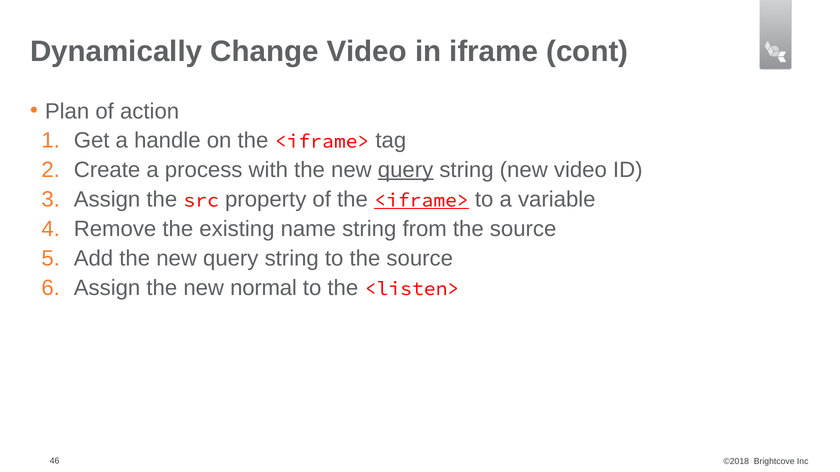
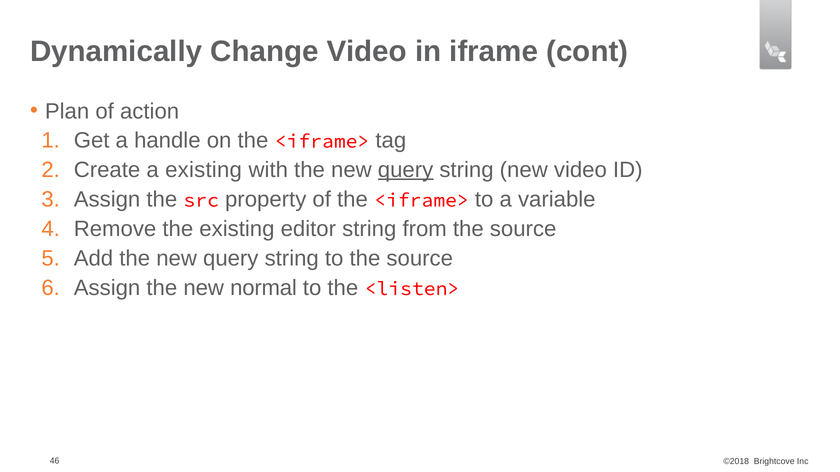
a process: process -> existing (204, 170)
<iframe> underline: present -> none (421, 200)
name: name -> editor (308, 229)
